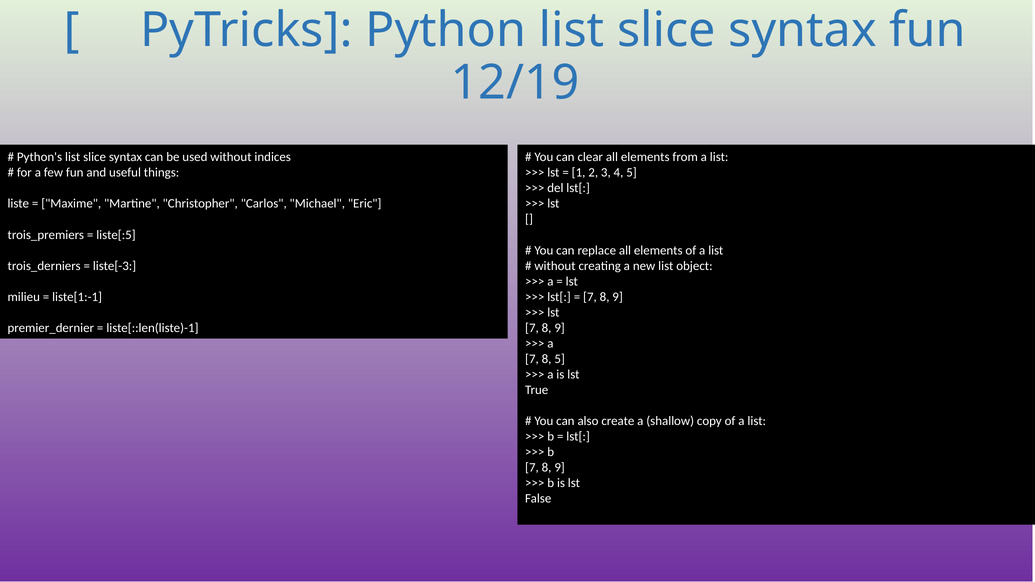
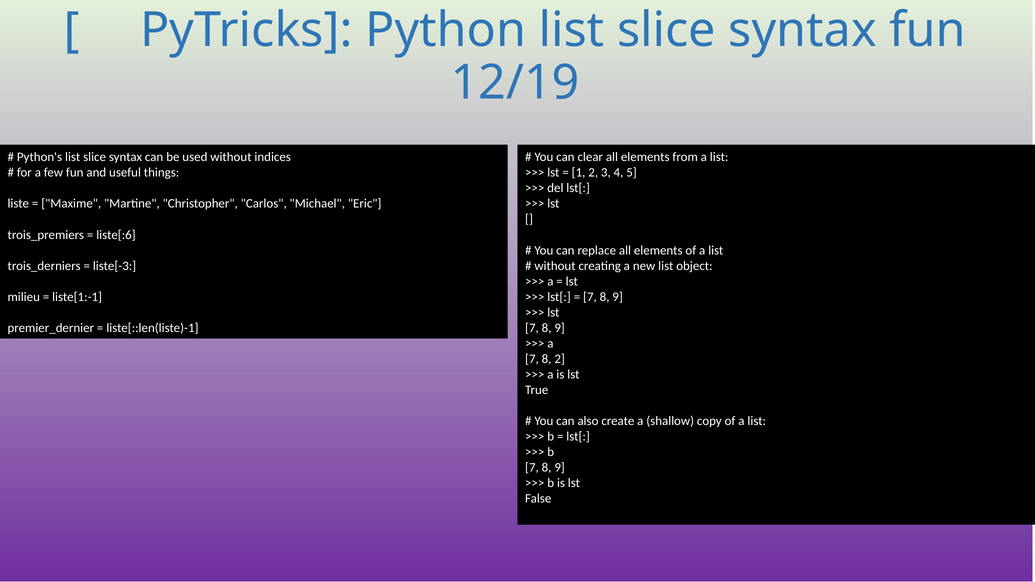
liste[:5: liste[:5 -> liste[:6 (116, 235)
8 5: 5 -> 2 (560, 359)
